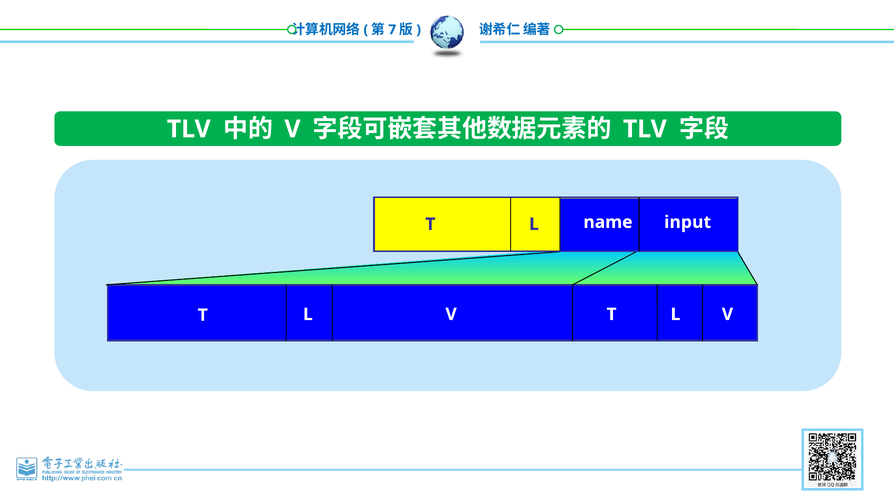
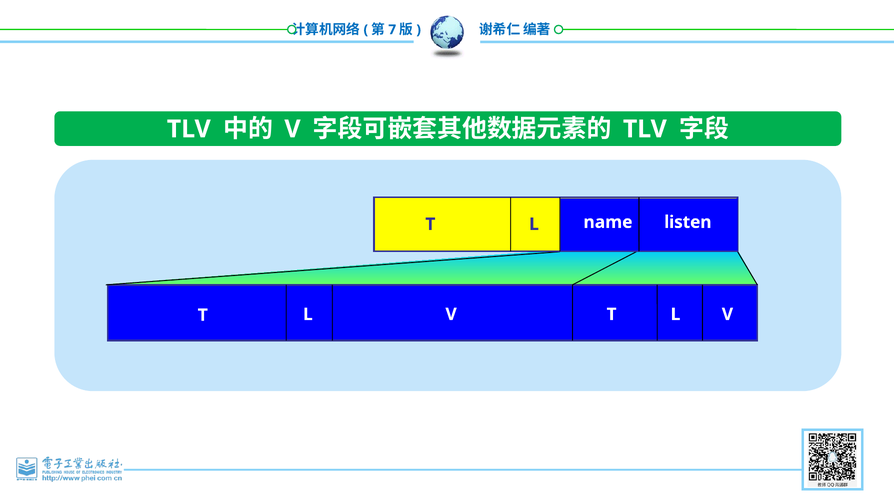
input: input -> listen (688, 222)
